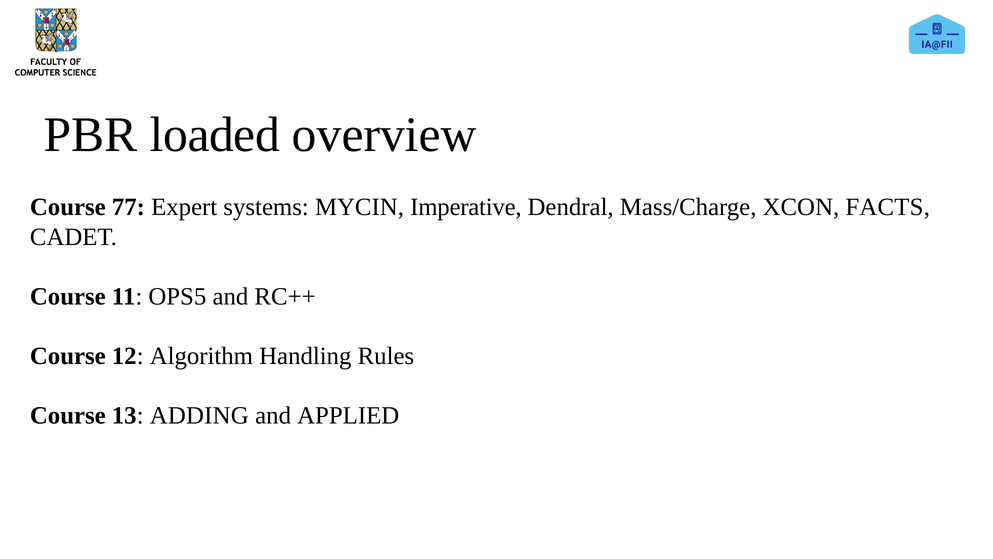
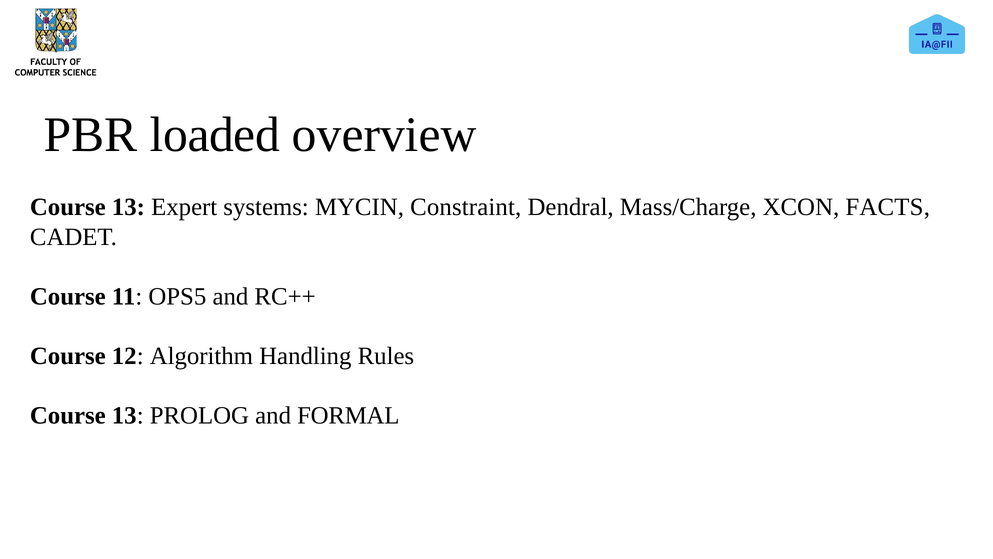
77: 77 -> 13 (128, 207)
Imperative: Imperative -> Constraint (466, 207)
ADDING: ADDING -> PROLOG (199, 415)
APPLIED: APPLIED -> FORMAL (348, 415)
